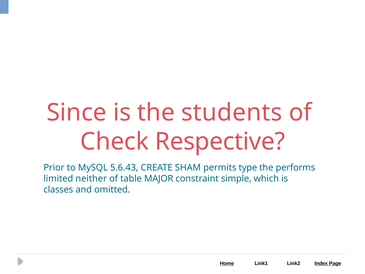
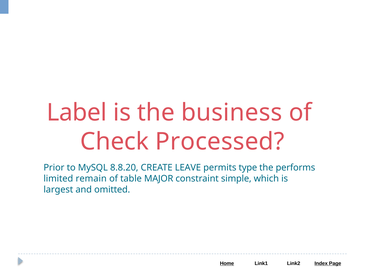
Since: Since -> Label (77, 112)
students: students -> business (232, 112)
Respective: Respective -> Processed (220, 142)
5.6.43: 5.6.43 -> 8.8.20 (124, 167)
SHAM: SHAM -> LEAVE (188, 167)
neither: neither -> remain (91, 178)
classes: classes -> largest (58, 189)
